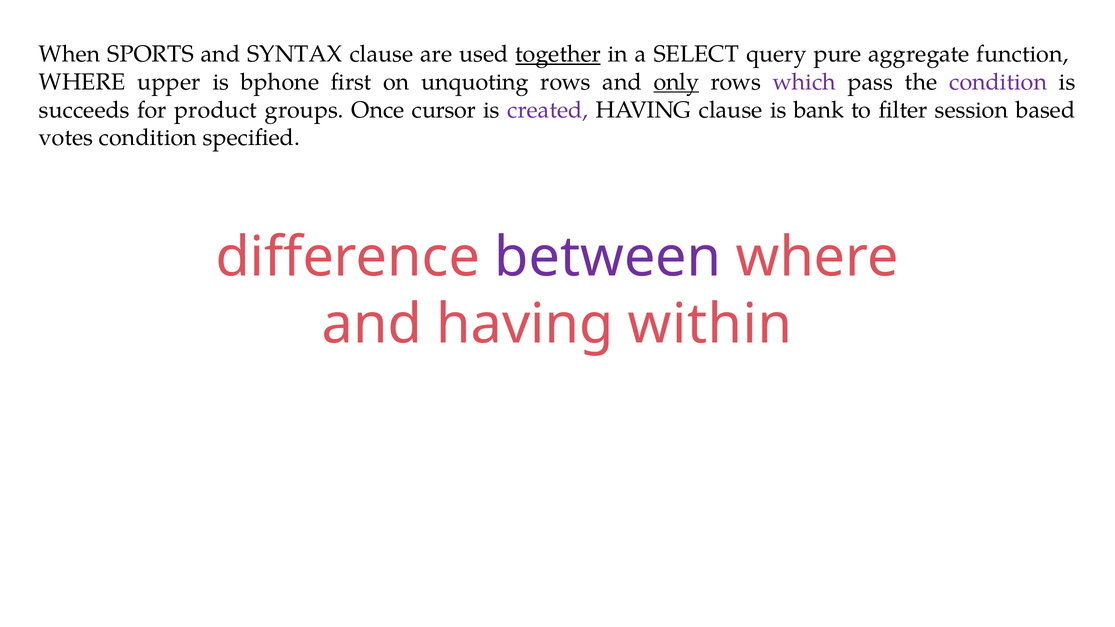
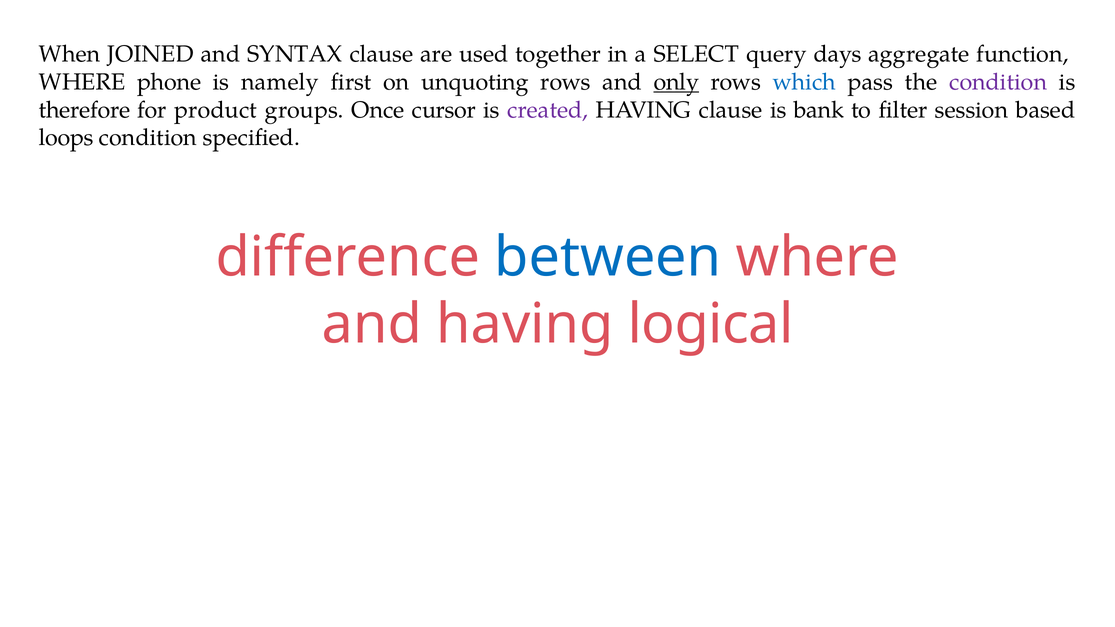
SPORTS: SPORTS -> JOINED (151, 54)
together underline: present -> none (558, 54)
pure: pure -> days (838, 54)
upper: upper -> phone (169, 82)
bphone: bphone -> namely (280, 82)
which colour: purple -> blue (804, 82)
succeeds: succeeds -> therefore (84, 110)
votes: votes -> loops (66, 138)
between colour: purple -> blue (608, 257)
within: within -> logical (711, 324)
